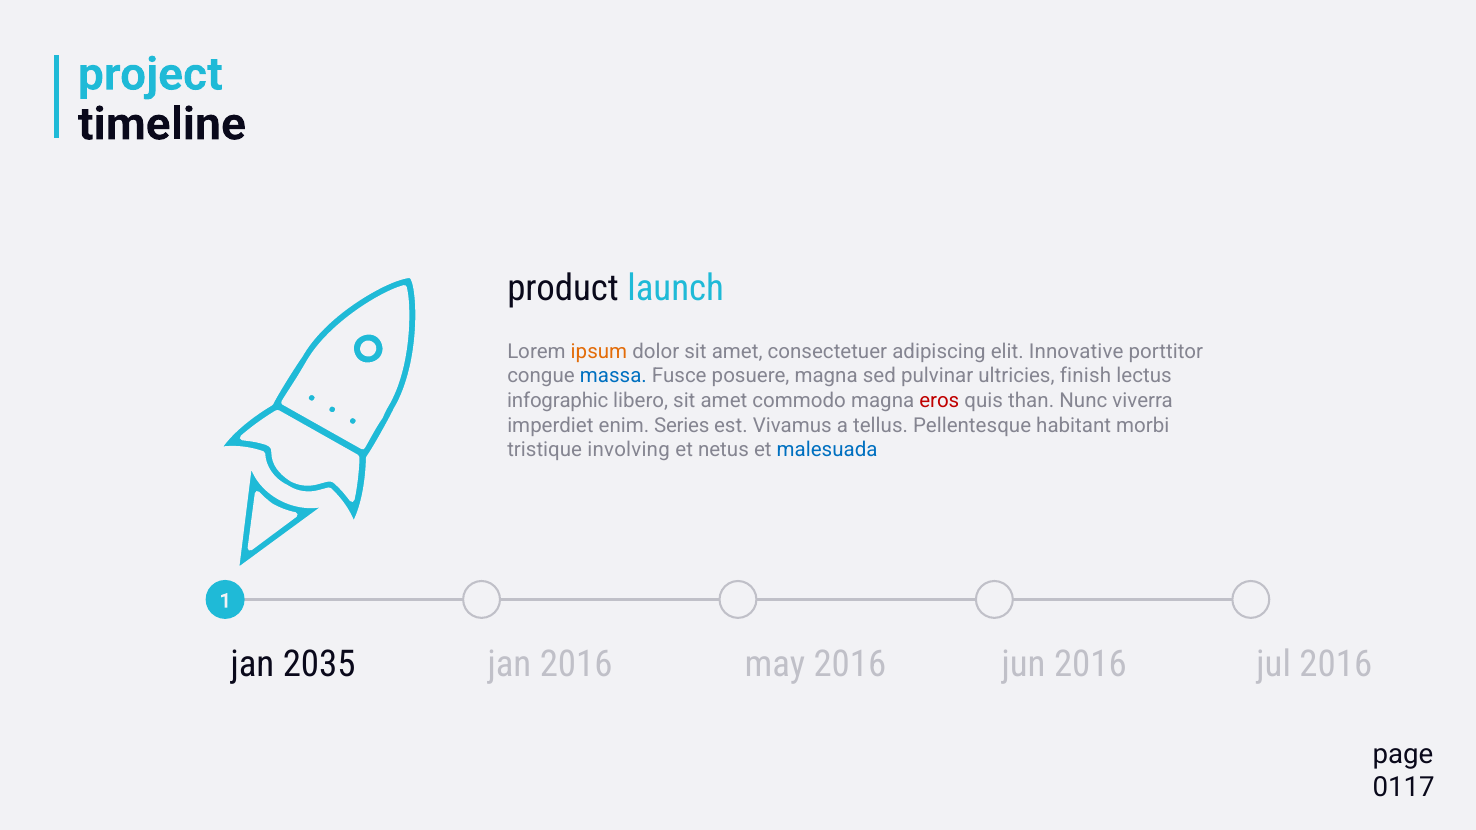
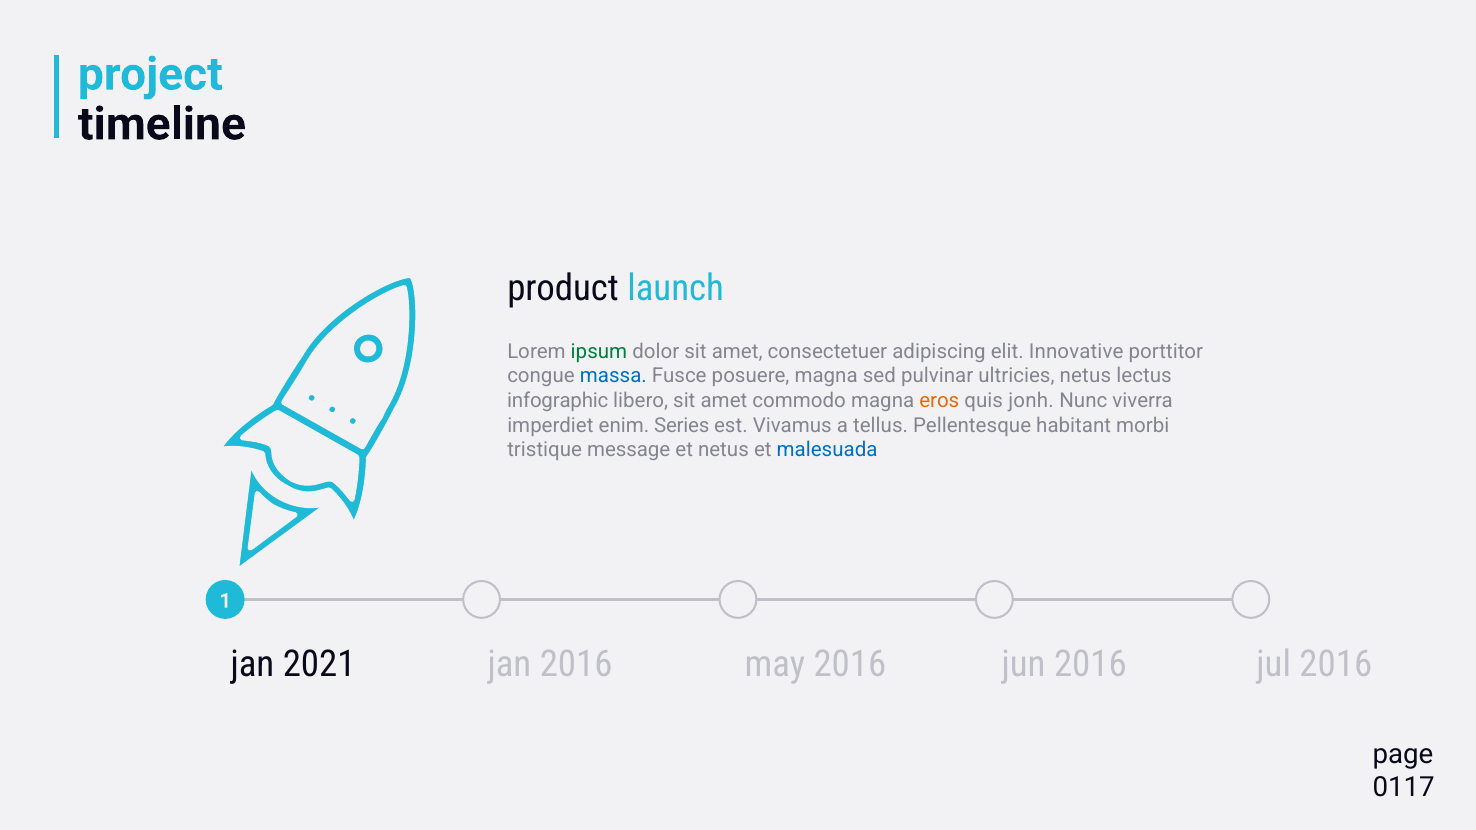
ipsum colour: orange -> green (599, 352)
ultricies finish: finish -> netus (1085, 376)
eros colour: red -> orange (939, 401)
than: than -> jonh (1031, 401)
involving: involving -> message (629, 450)
2035: 2035 -> 2021 (319, 664)
